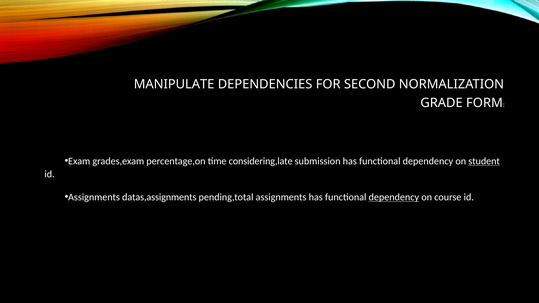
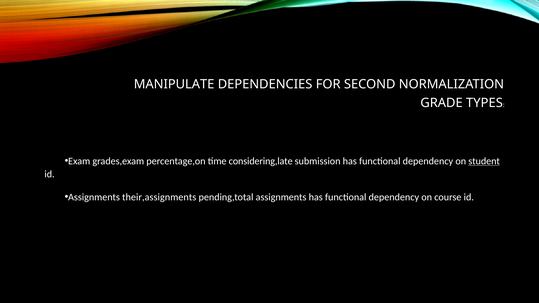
FORM: FORM -> TYPES (484, 103)
datas,assignments: datas,assignments -> their,assignments (159, 197)
dependency underline: present -> none (394, 197)
